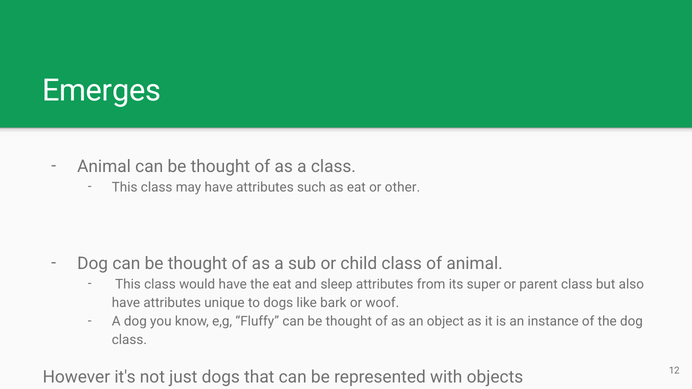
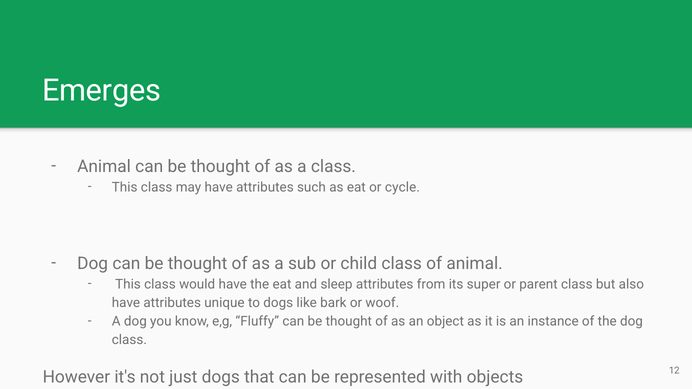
other: other -> cycle (403, 187)
